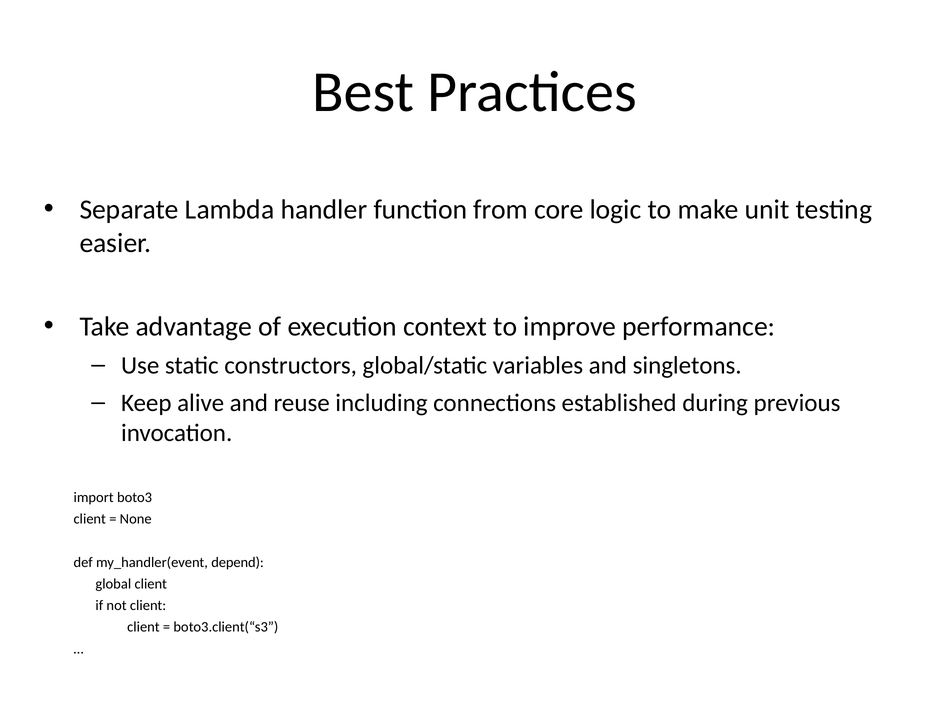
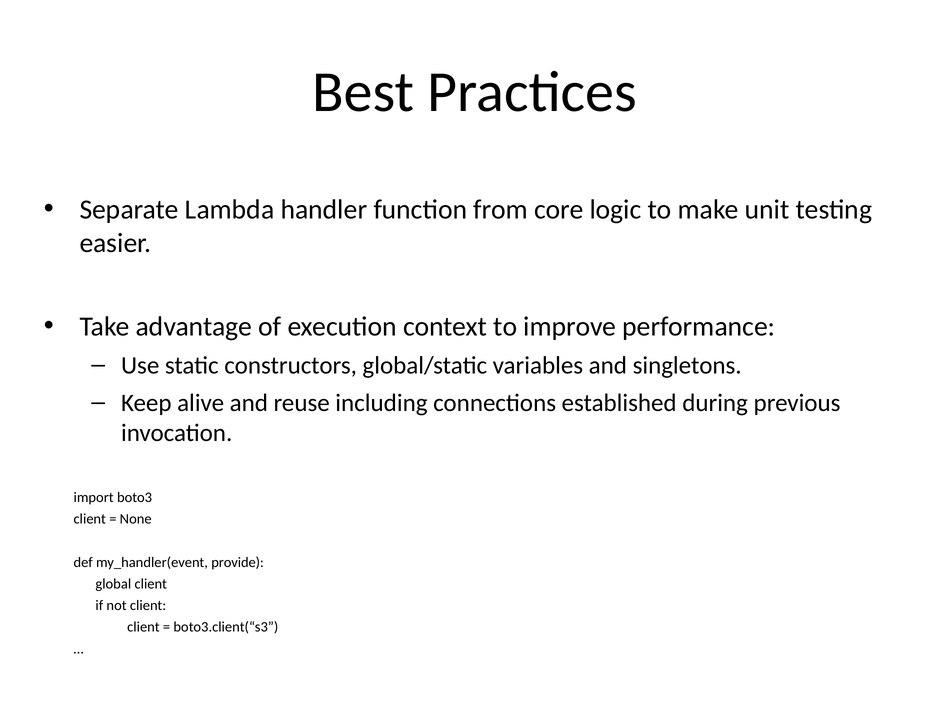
depend: depend -> provide (238, 562)
